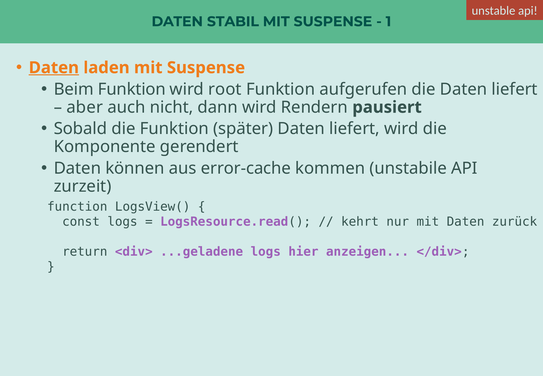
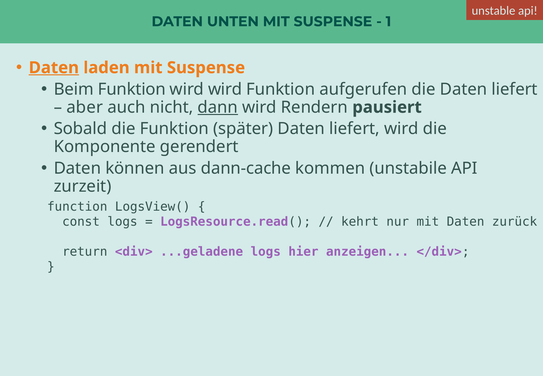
STABIL: STABIL -> UNTEN (233, 22)
wird root: root -> wird (225, 89)
dann underline: none -> present (218, 107)
error-cache: error-cache -> dann-cache (246, 168)
